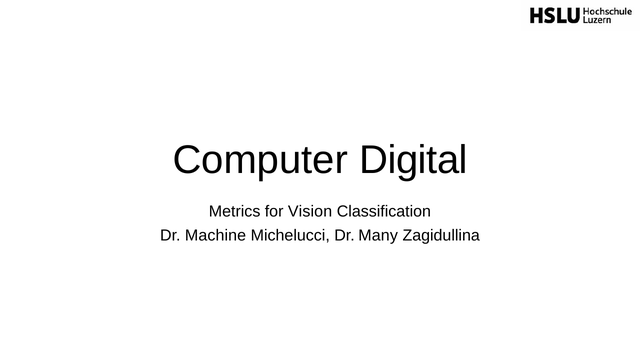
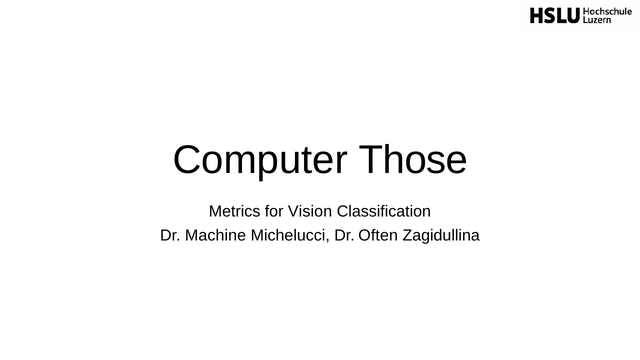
Digital: Digital -> Those (413, 160)
Many: Many -> Often (378, 236)
